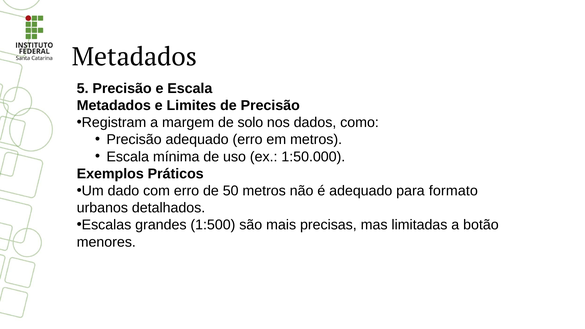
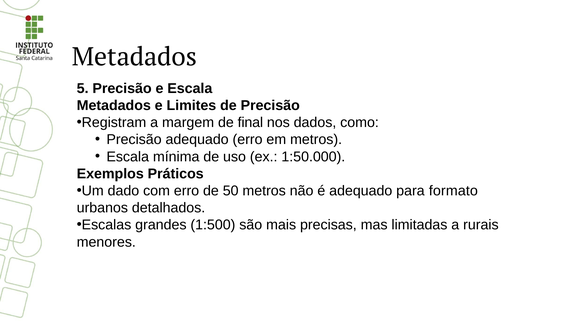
solo: solo -> final (250, 123)
botão: botão -> rurais (481, 225)
